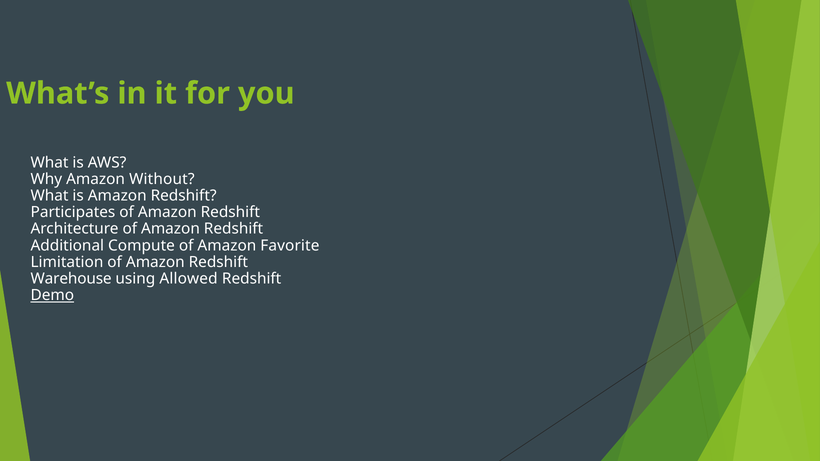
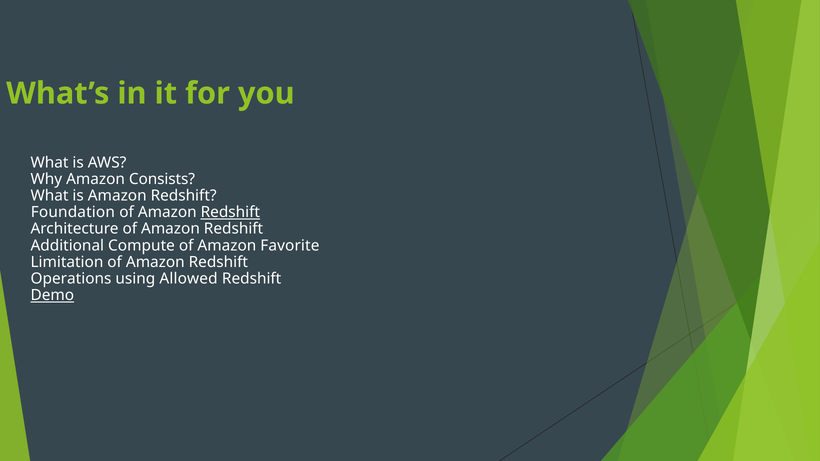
Without: Without -> Consists (162, 179)
Participates: Participates -> Foundation (73, 212)
Redshift underline: none -> present (230, 212)
Warehouse: Warehouse -> Operations (71, 279)
